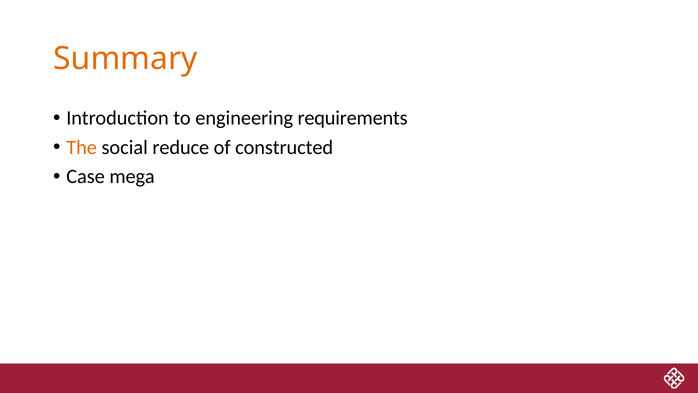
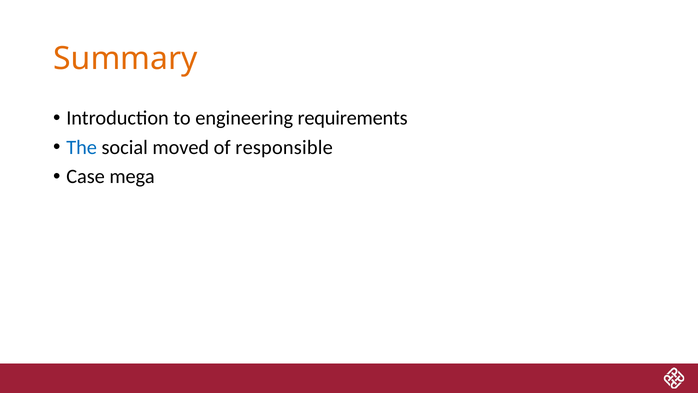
The colour: orange -> blue (82, 147)
reduce: reduce -> moved (181, 147)
constructed: constructed -> responsible (284, 147)
